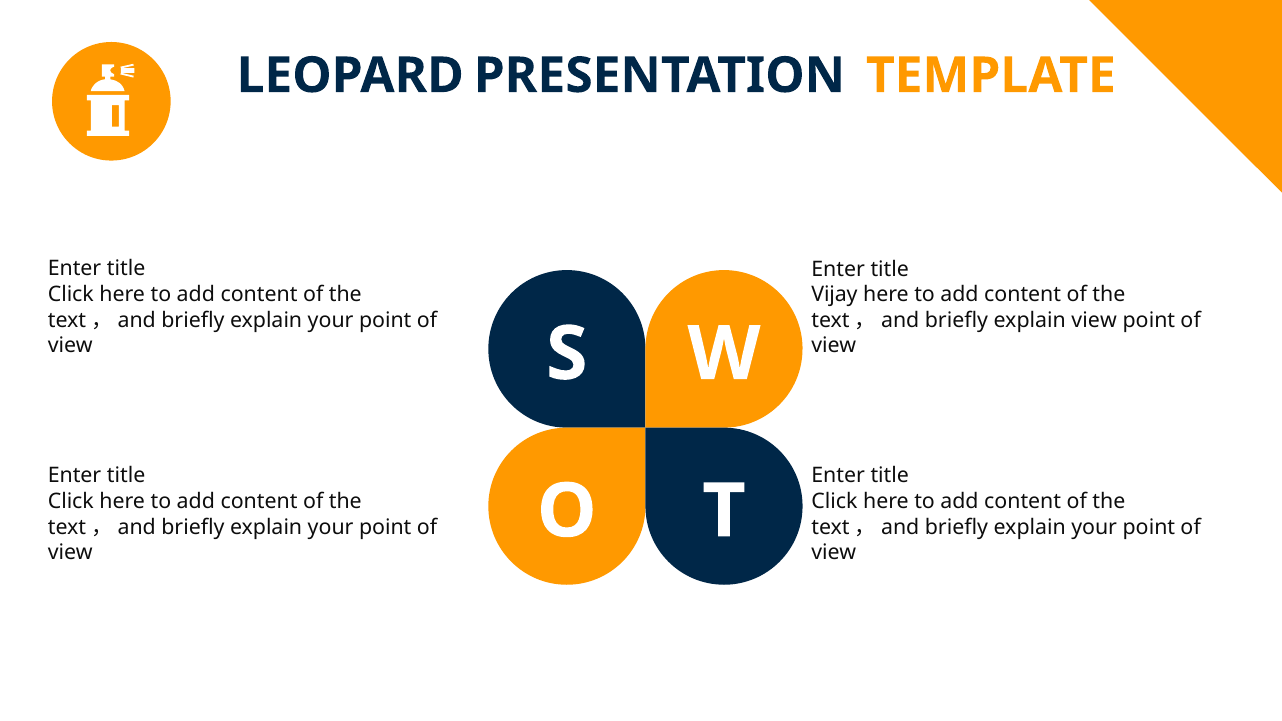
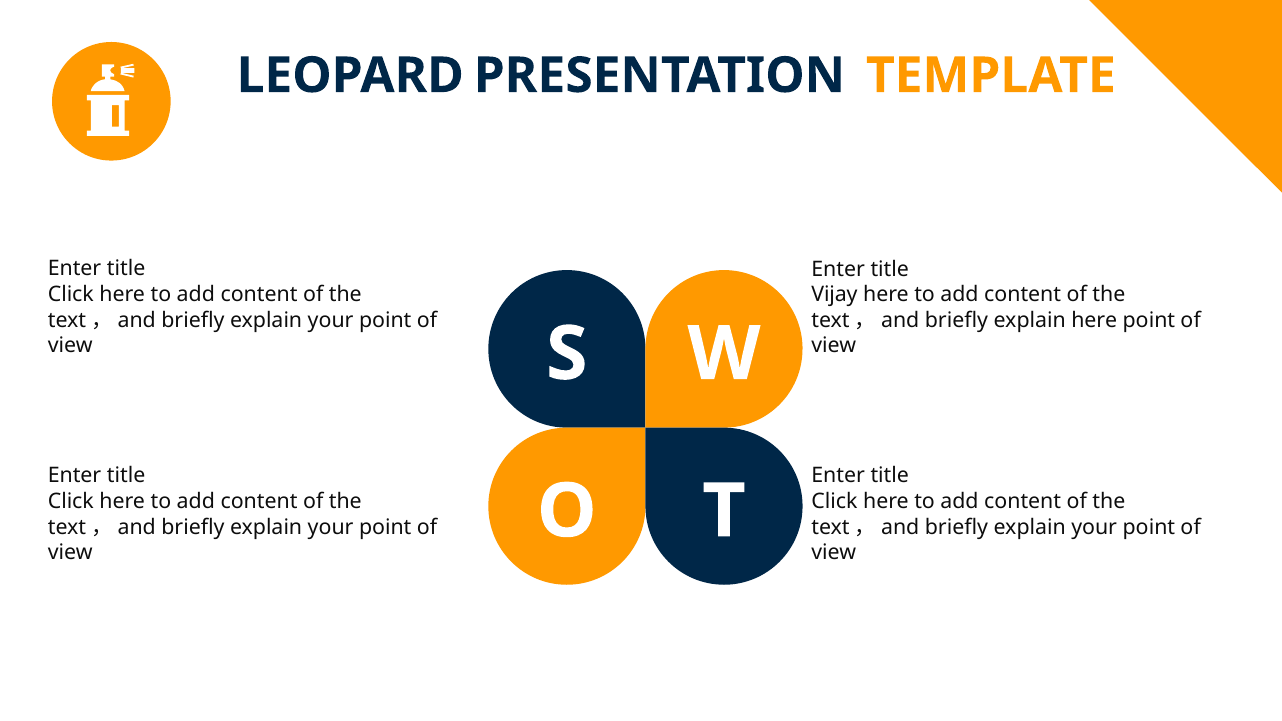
explain view: view -> here (1094, 320)
